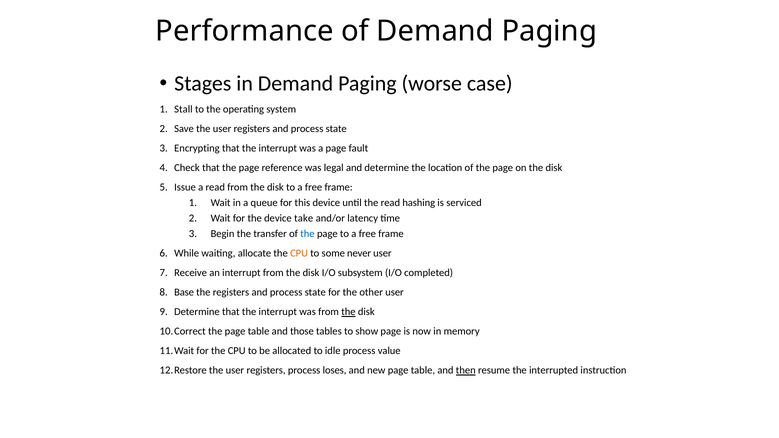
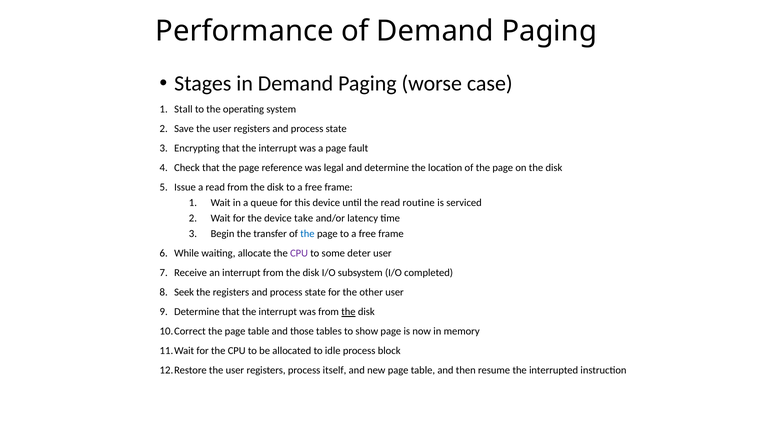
hashing: hashing -> routine (419, 203)
CPU colour: orange -> purple (299, 253)
never: never -> deter (359, 253)
Base: Base -> Seek (184, 293)
value: value -> block (389, 351)
loses: loses -> itself (335, 371)
then underline: present -> none (466, 371)
